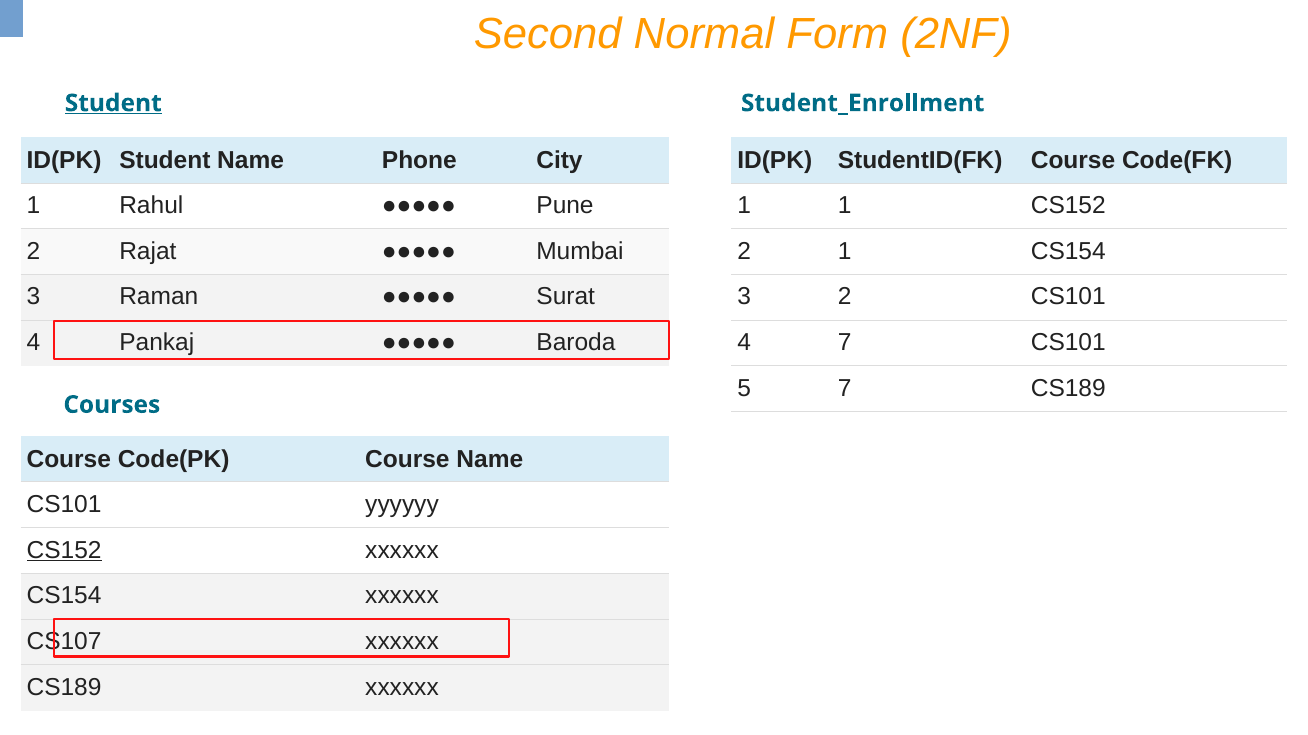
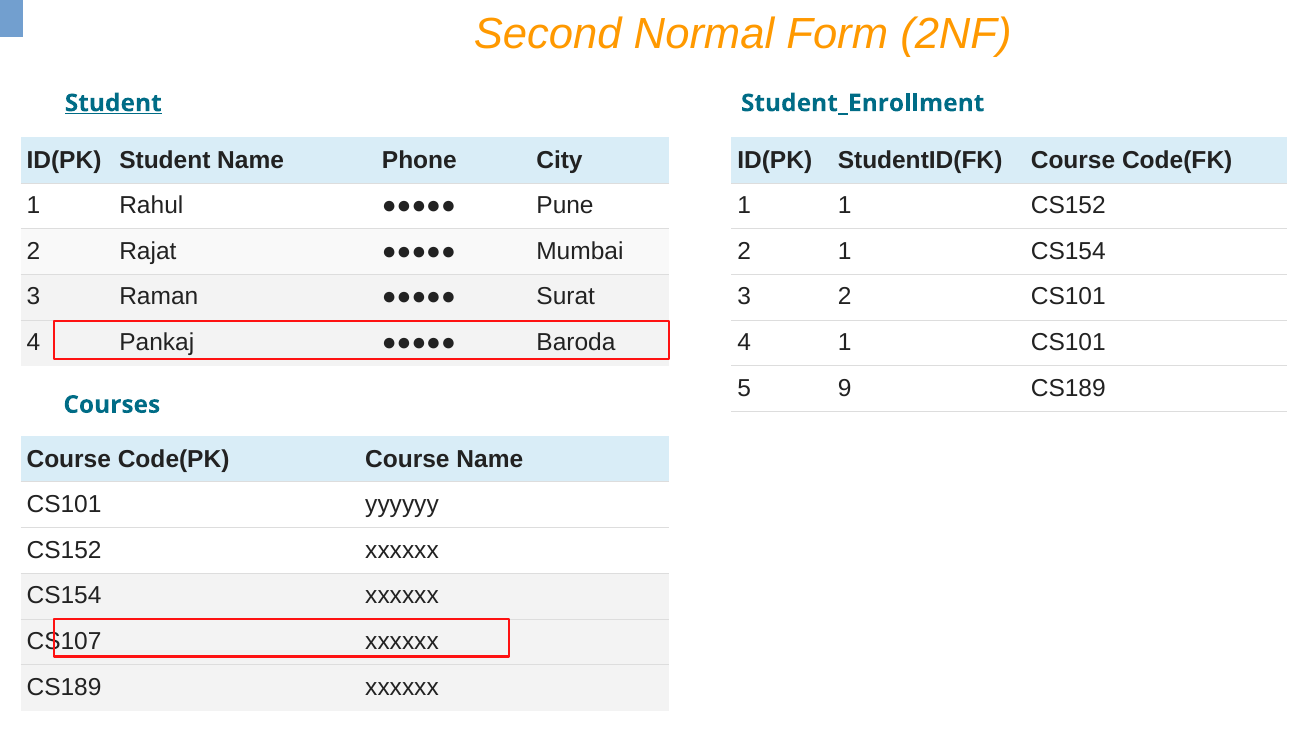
4 7: 7 -> 1 (845, 343)
5 7: 7 -> 9 (845, 389)
CS152 underline: present -> none (64, 550)
